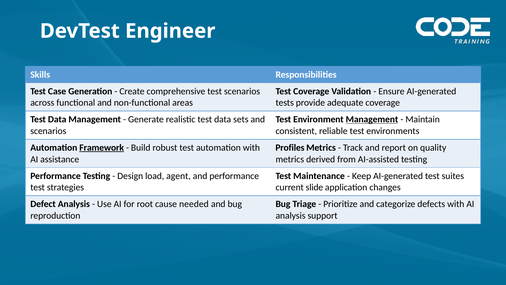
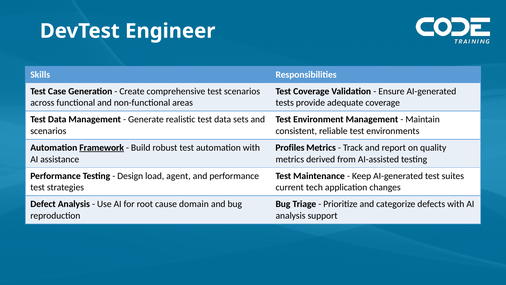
Management underline: present -> none (372, 119)
slide: slide -> tech (314, 187)
needed: needed -> domain (194, 204)
